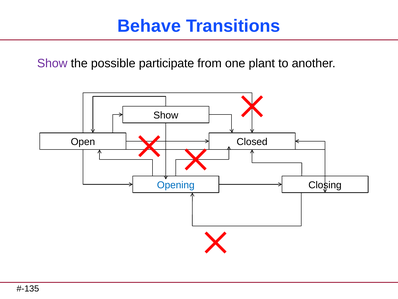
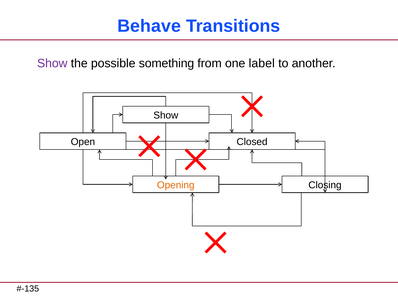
participate: participate -> something (167, 63)
plant: plant -> label (262, 63)
Opening colour: blue -> orange (176, 185)
